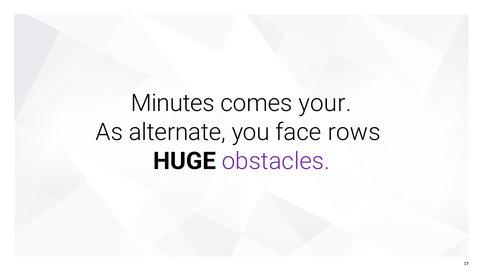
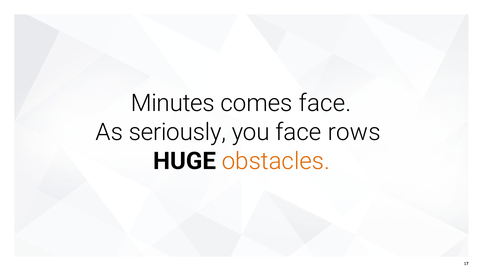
comes your: your -> face (325, 104)
alternate: alternate -> seriously (177, 132)
obstacles colour: purple -> orange (276, 161)
